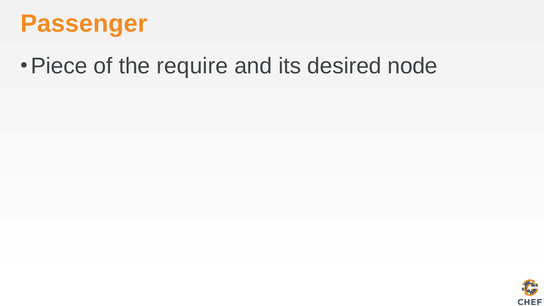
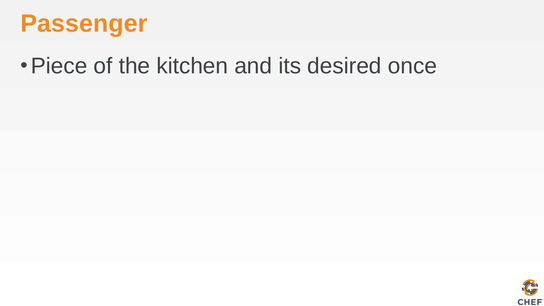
require: require -> kitchen (192, 66)
node: node -> once (412, 66)
